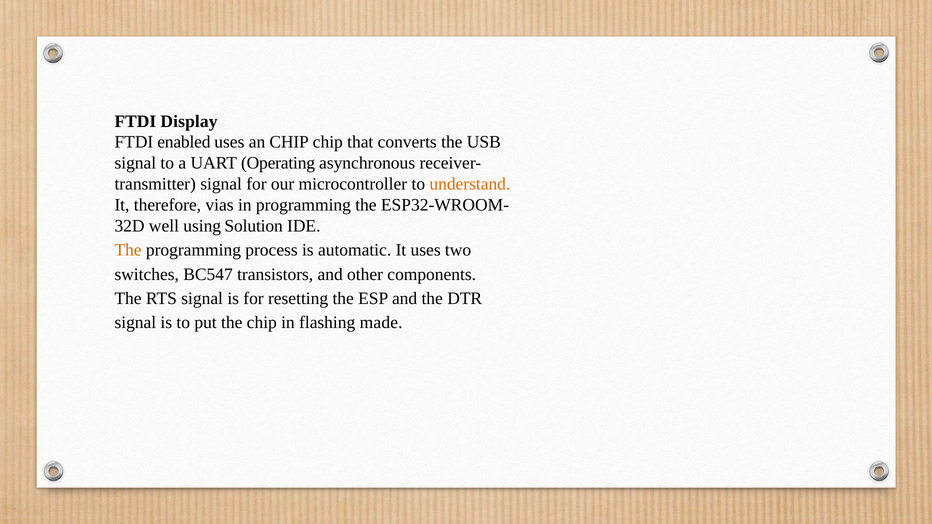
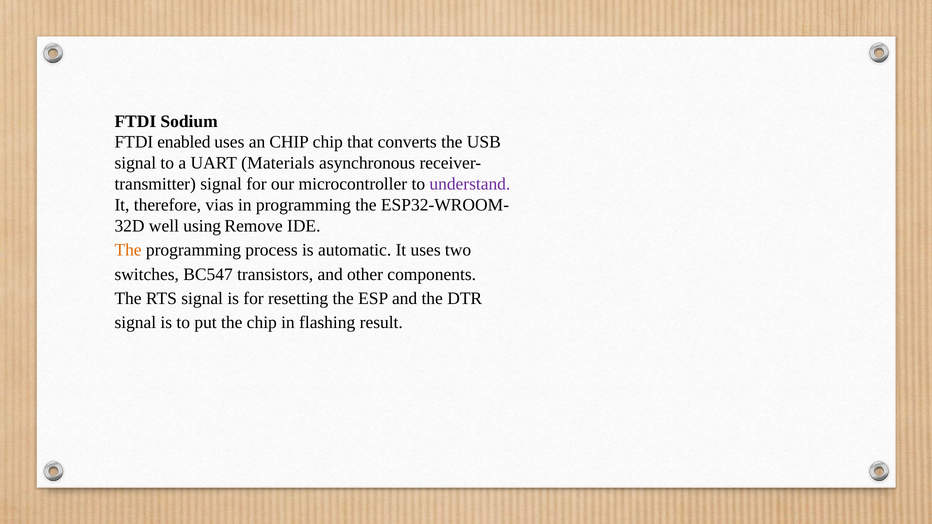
Display: Display -> Sodium (189, 121)
Operating: Operating -> Materials (278, 163)
understand colour: orange -> purple (470, 184)
Solution: Solution -> Remove (254, 226)
made: made -> result (381, 323)
